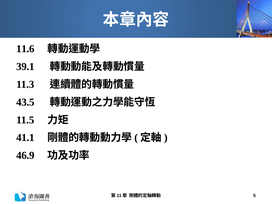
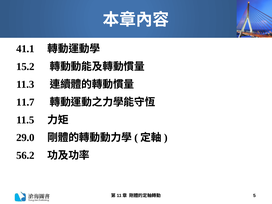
11.6: 11.6 -> 41.1 (25, 49)
39.1: 39.1 -> 15.2 (25, 67)
43.5: 43.5 -> 11.7 (25, 102)
41.1: 41.1 -> 29.0 (25, 138)
46.9: 46.9 -> 56.2 (25, 155)
